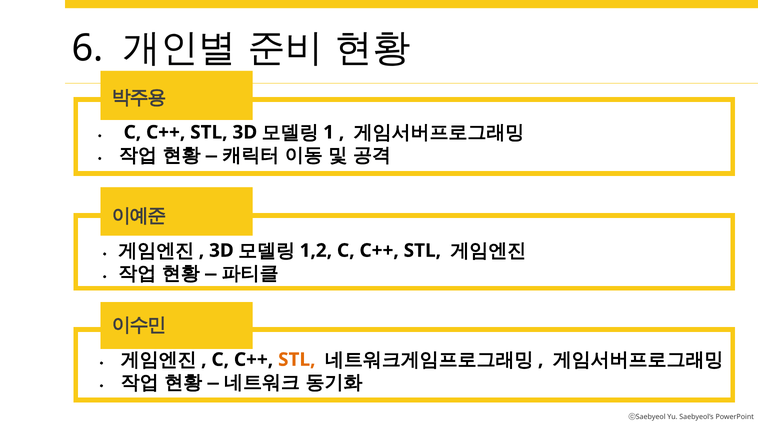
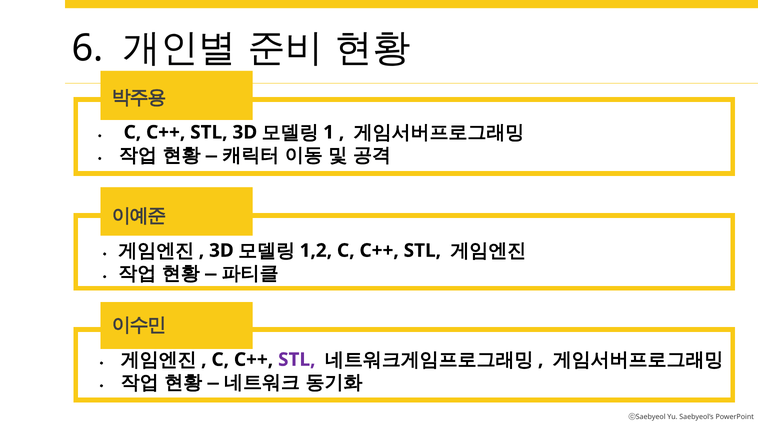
STL colour: orange -> purple (297, 360)
